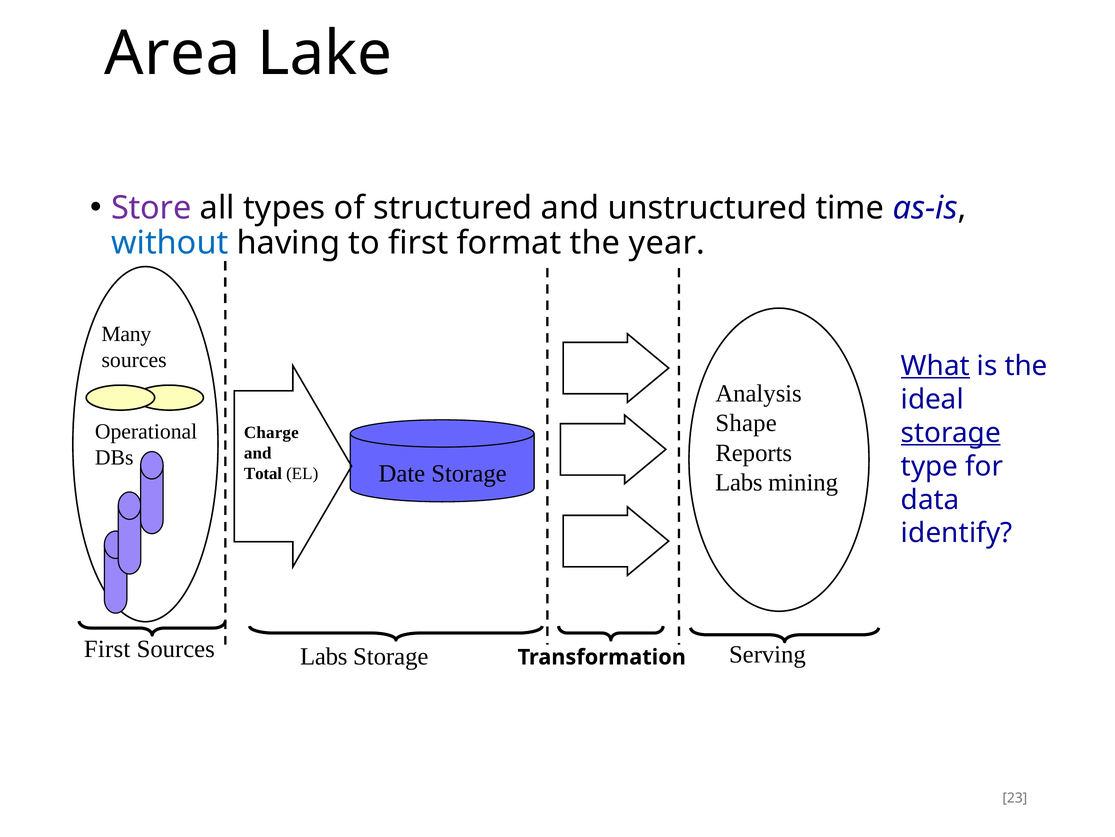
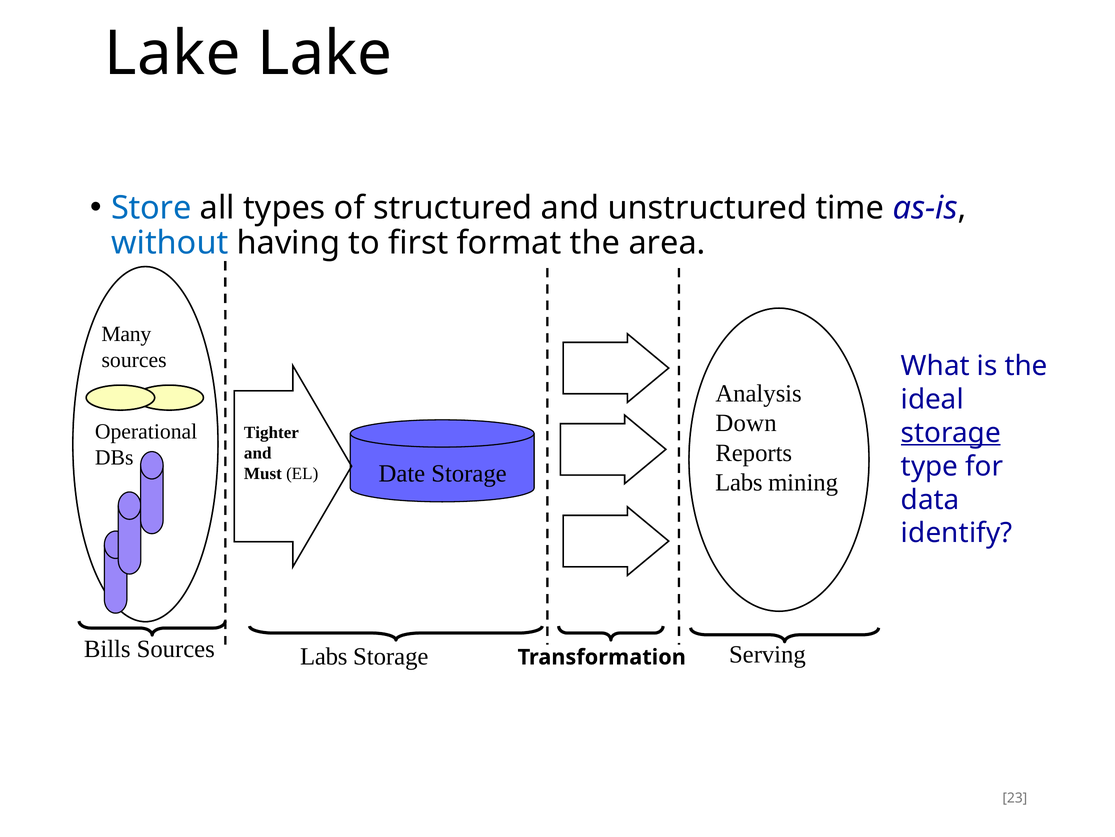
Area: Area -> Lake (173, 54)
Store colour: purple -> blue (151, 208)
year: year -> area (667, 243)
What underline: present -> none (935, 366)
Shape: Shape -> Down (746, 423)
Charge: Charge -> Tighter (271, 432)
Total: Total -> Must (263, 473)
First: First -> Bills (107, 648)
